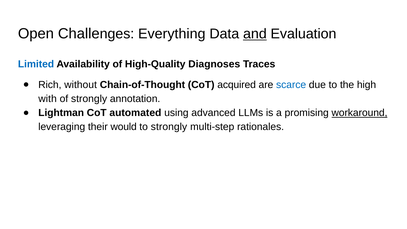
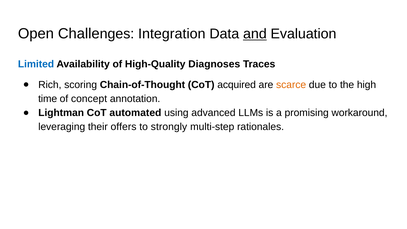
Everything: Everything -> Integration (172, 34)
without: without -> scoring (81, 85)
scarce colour: blue -> orange (291, 85)
with: with -> time (48, 99)
of strongly: strongly -> concept (89, 99)
workaround underline: present -> none (359, 113)
would: would -> offers (124, 127)
